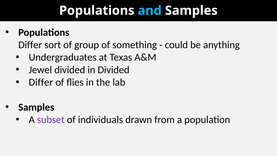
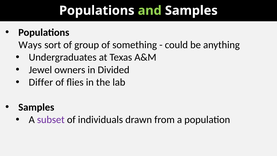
and colour: light blue -> light green (150, 11)
Differ: Differ -> Ways (30, 45)
Jewel divided: divided -> owners (70, 70)
